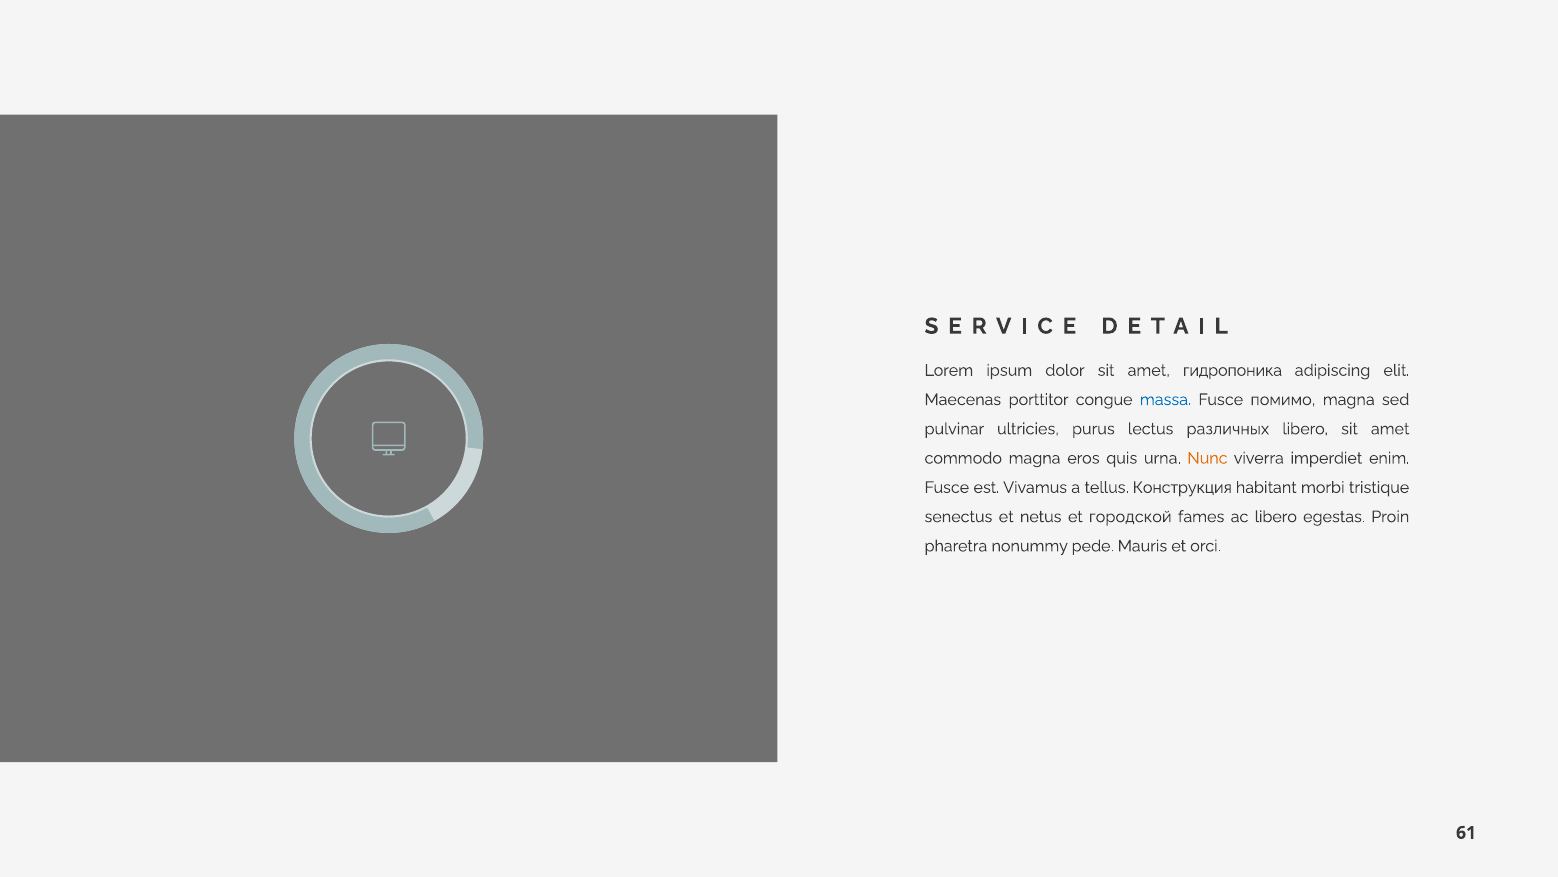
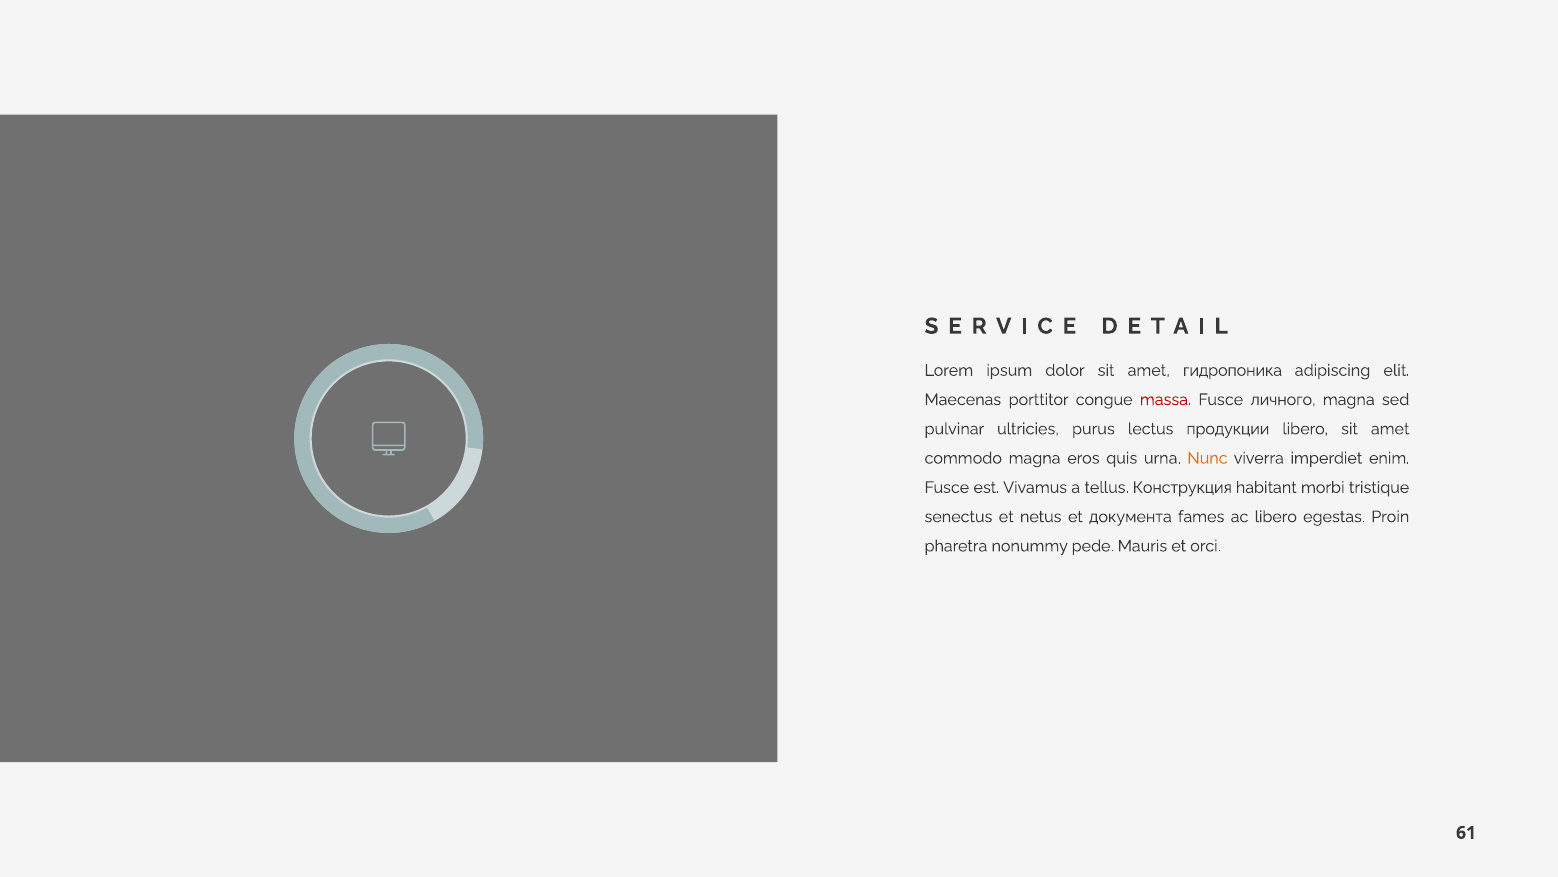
massa colour: blue -> red (1165, 399)
помимо: помимо -> личного (1283, 399)
различных: различных -> продукции (1228, 429)
городской: городской -> документа (1130, 516)
